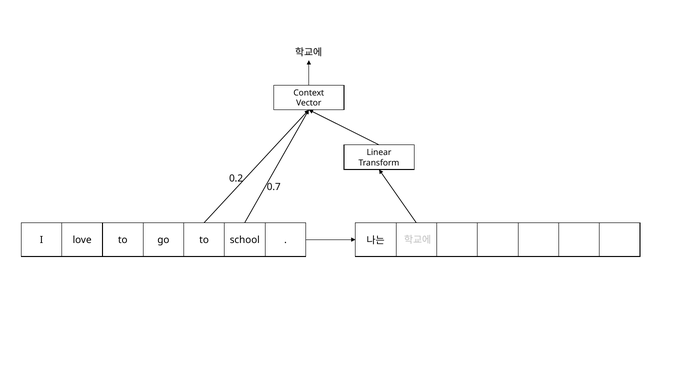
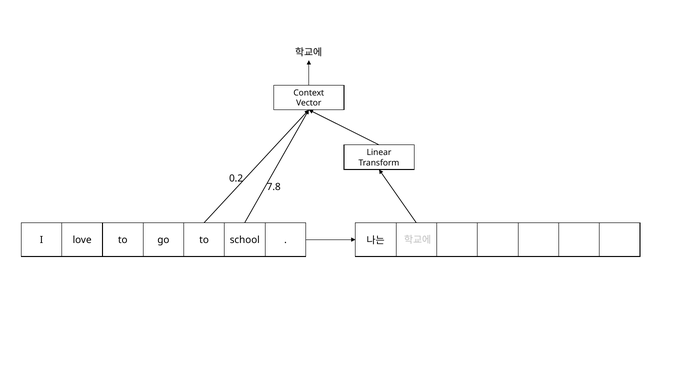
0.7: 0.7 -> 7.8 (274, 187)
